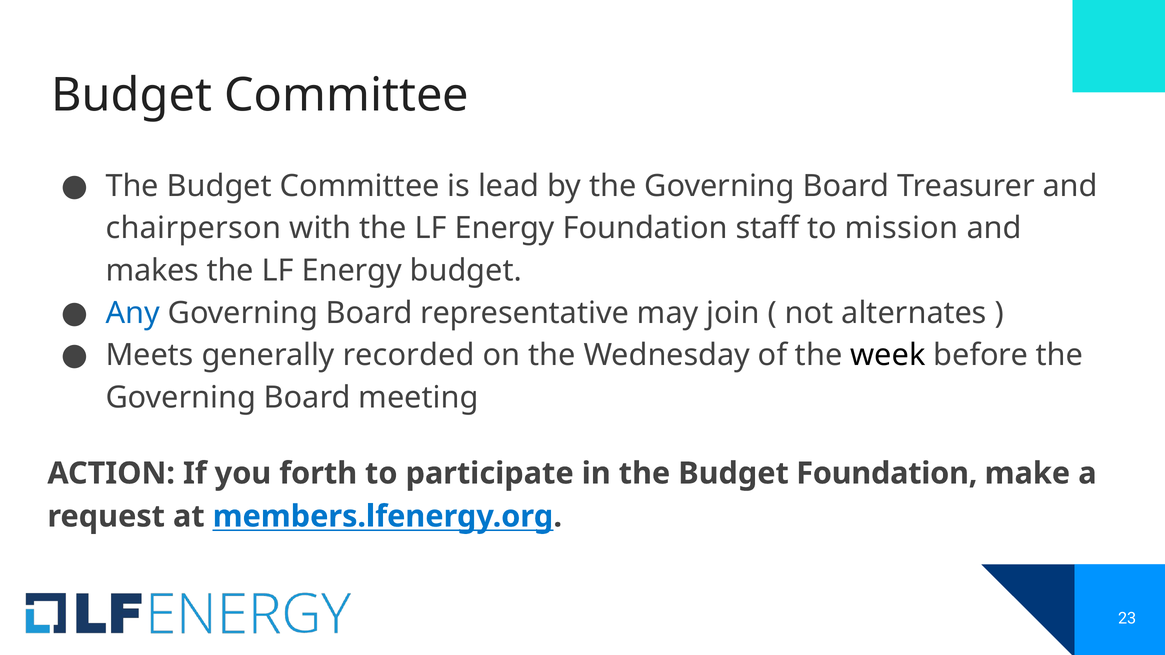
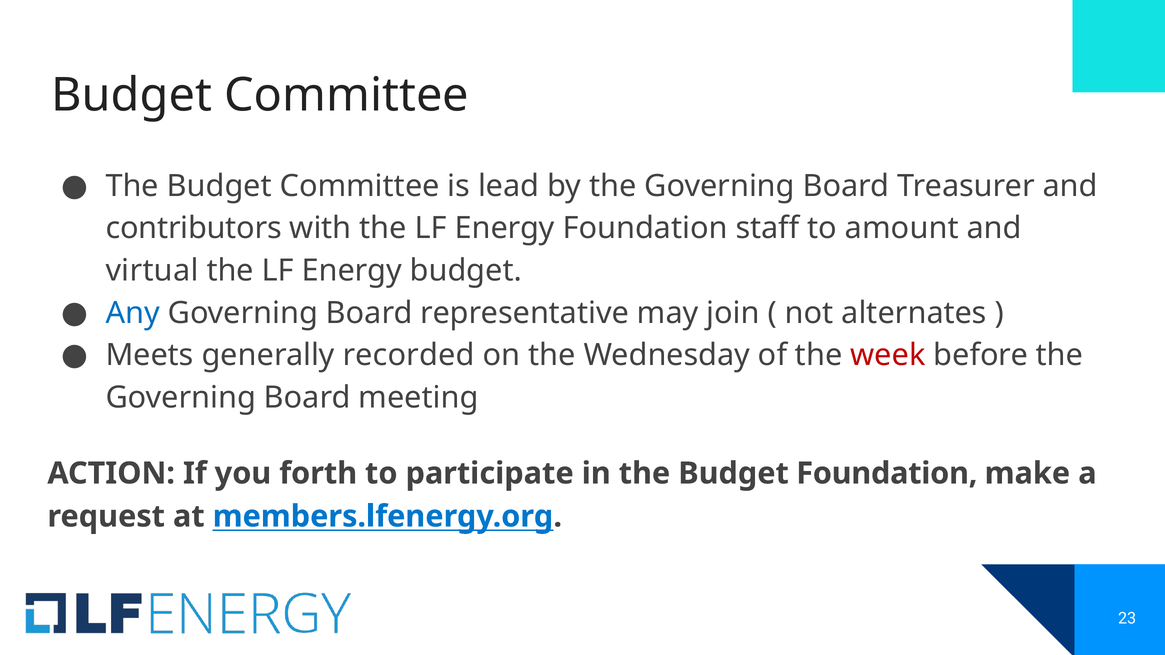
chairperson: chairperson -> contributors (194, 228)
mission: mission -> amount (902, 228)
makes: makes -> virtual (152, 271)
week colour: black -> red (888, 355)
